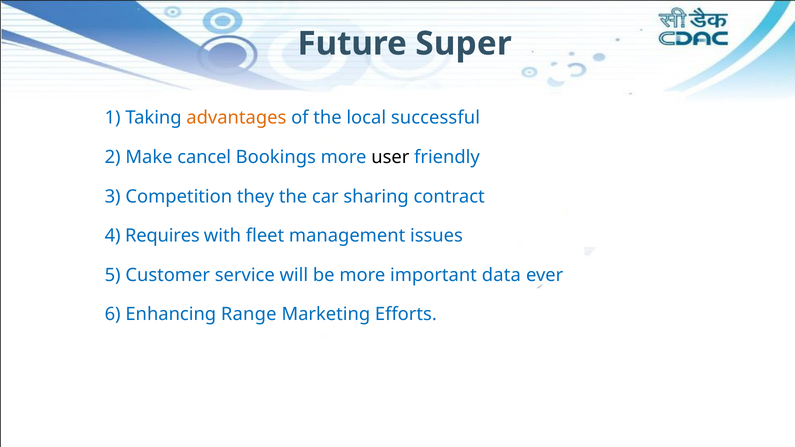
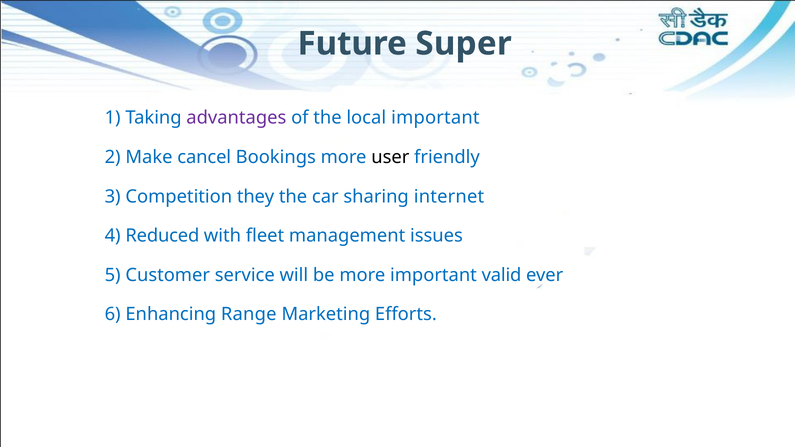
advantages colour: orange -> purple (236, 118)
local successful: successful -> important (435, 118)
contract: contract -> internet (449, 197)
Requires: Requires -> Reduced (162, 236)
data: data -> valid (502, 275)
